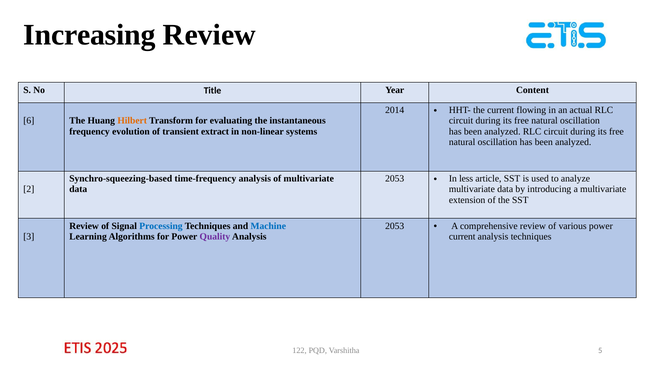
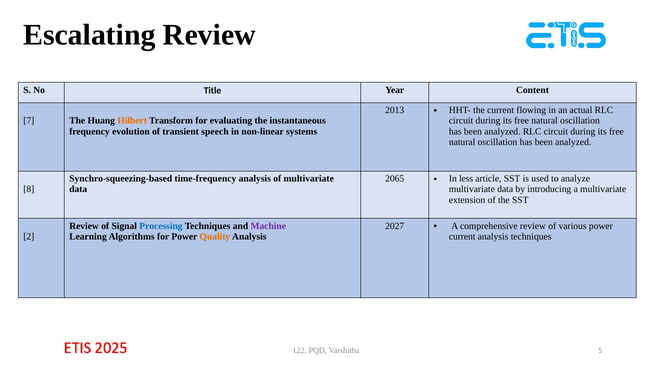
Increasing: Increasing -> Escalating (89, 35)
2014: 2014 -> 2013 (395, 110)
6: 6 -> 7 (29, 121)
extract: extract -> speech (215, 131)
2053: 2053 -> 2065 (395, 179)
2: 2 -> 8 (29, 189)
Machine colour: blue -> purple (268, 226)
2053: 2053 -> 2027 (395, 226)
3: 3 -> 2 (29, 236)
Quality colour: purple -> orange (215, 236)
